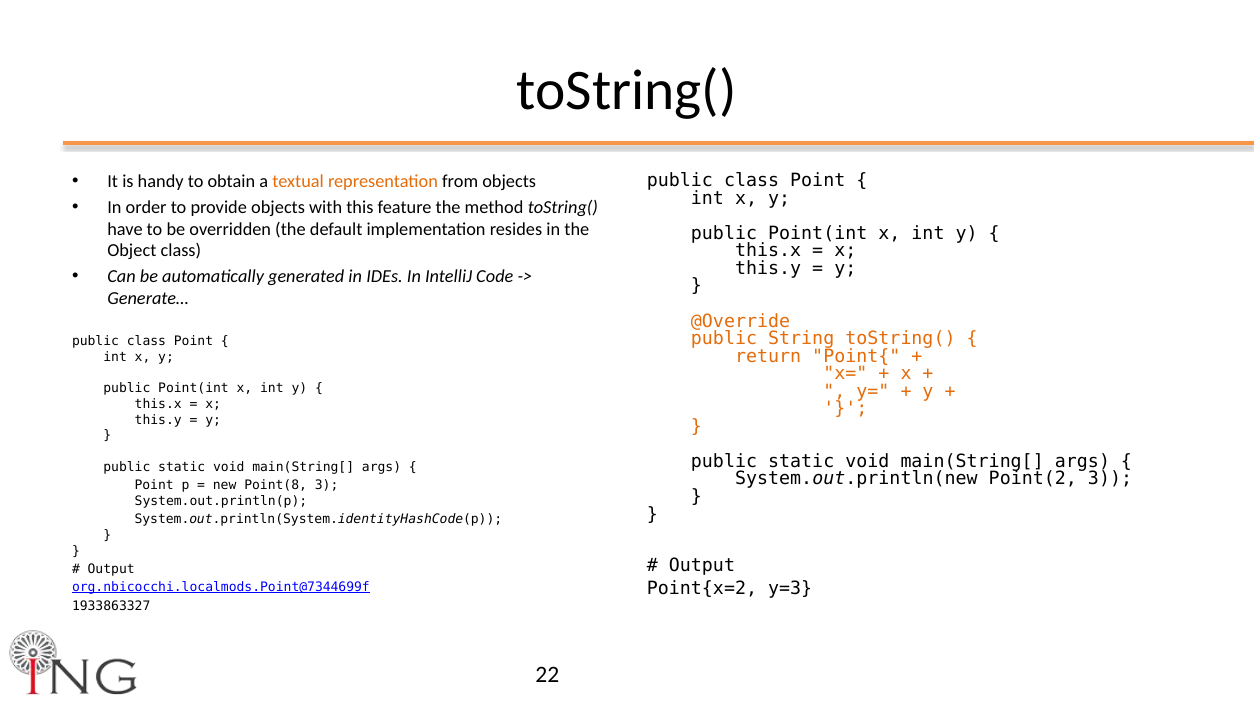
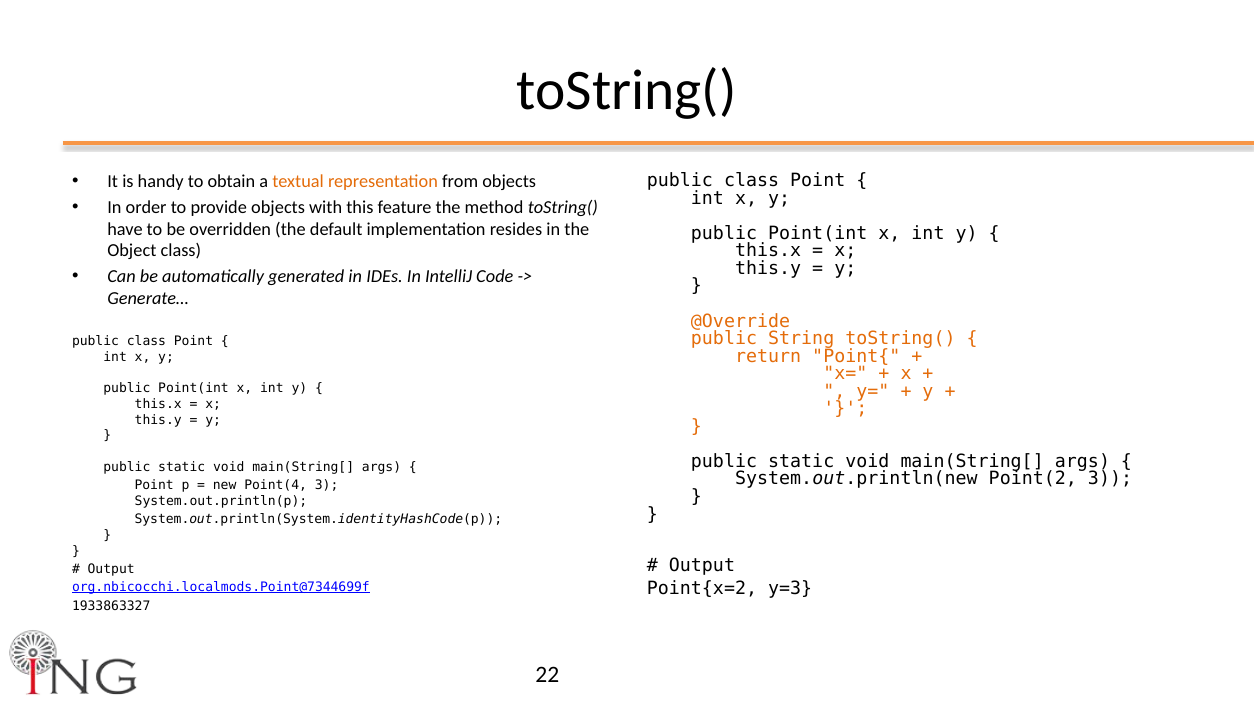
Point(8: Point(8 -> Point(4 (276, 486)
